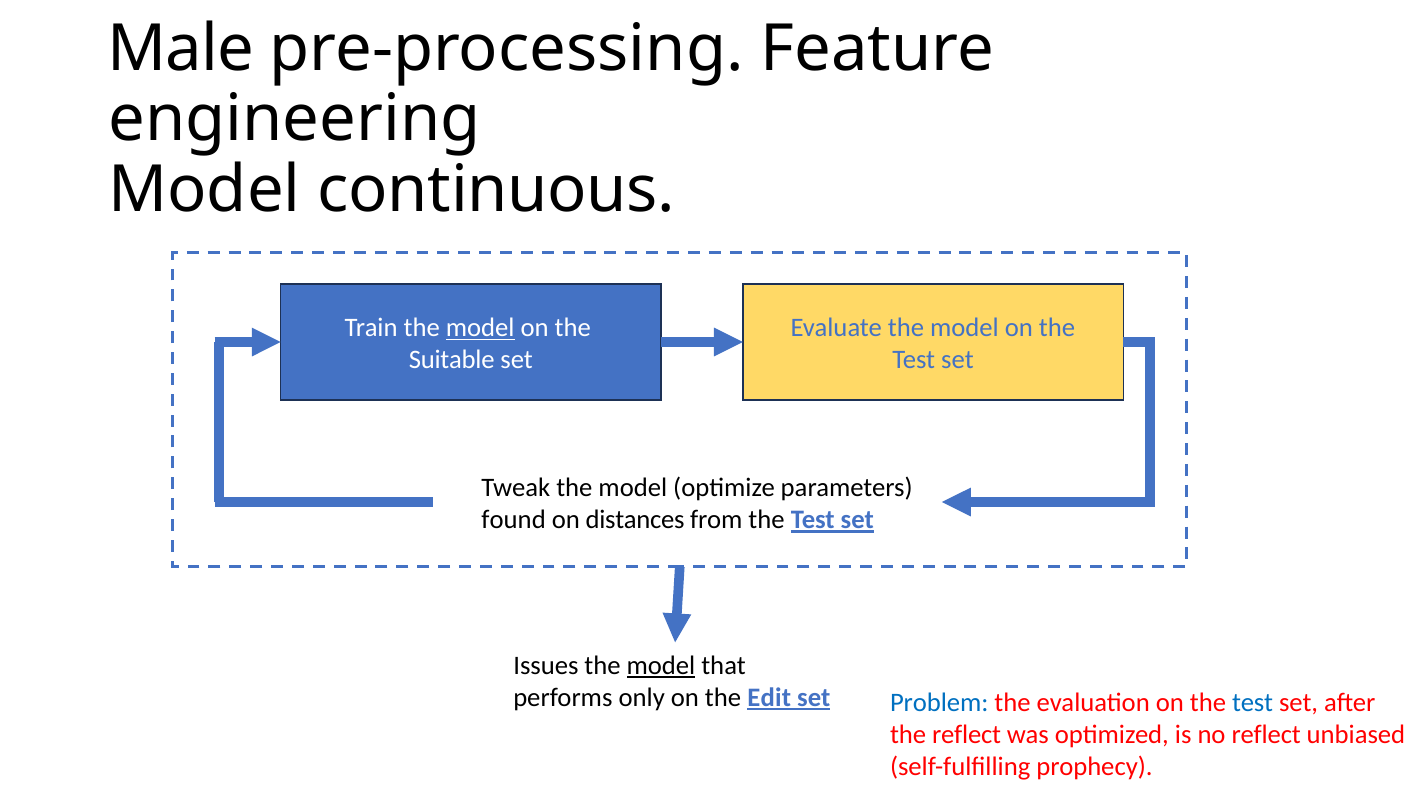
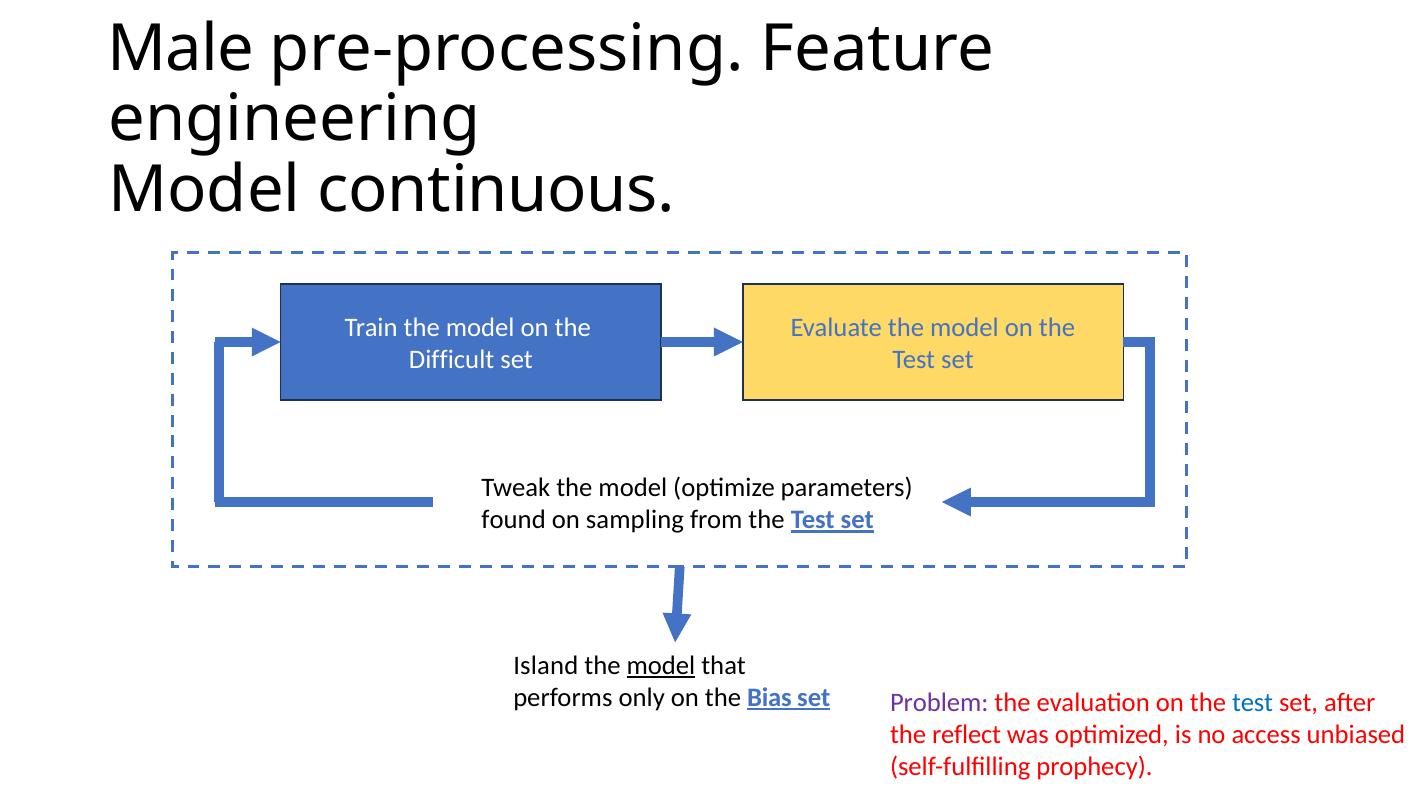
model underline: present -> none (480, 328)
Suitable: Suitable -> Difficult (452, 360)
distances: distances -> sampling (635, 520)
Issues: Issues -> Island (546, 666)
Edit: Edit -> Bias (769, 698)
Problem colour: blue -> purple (939, 703)
no reflect: reflect -> access (1266, 735)
